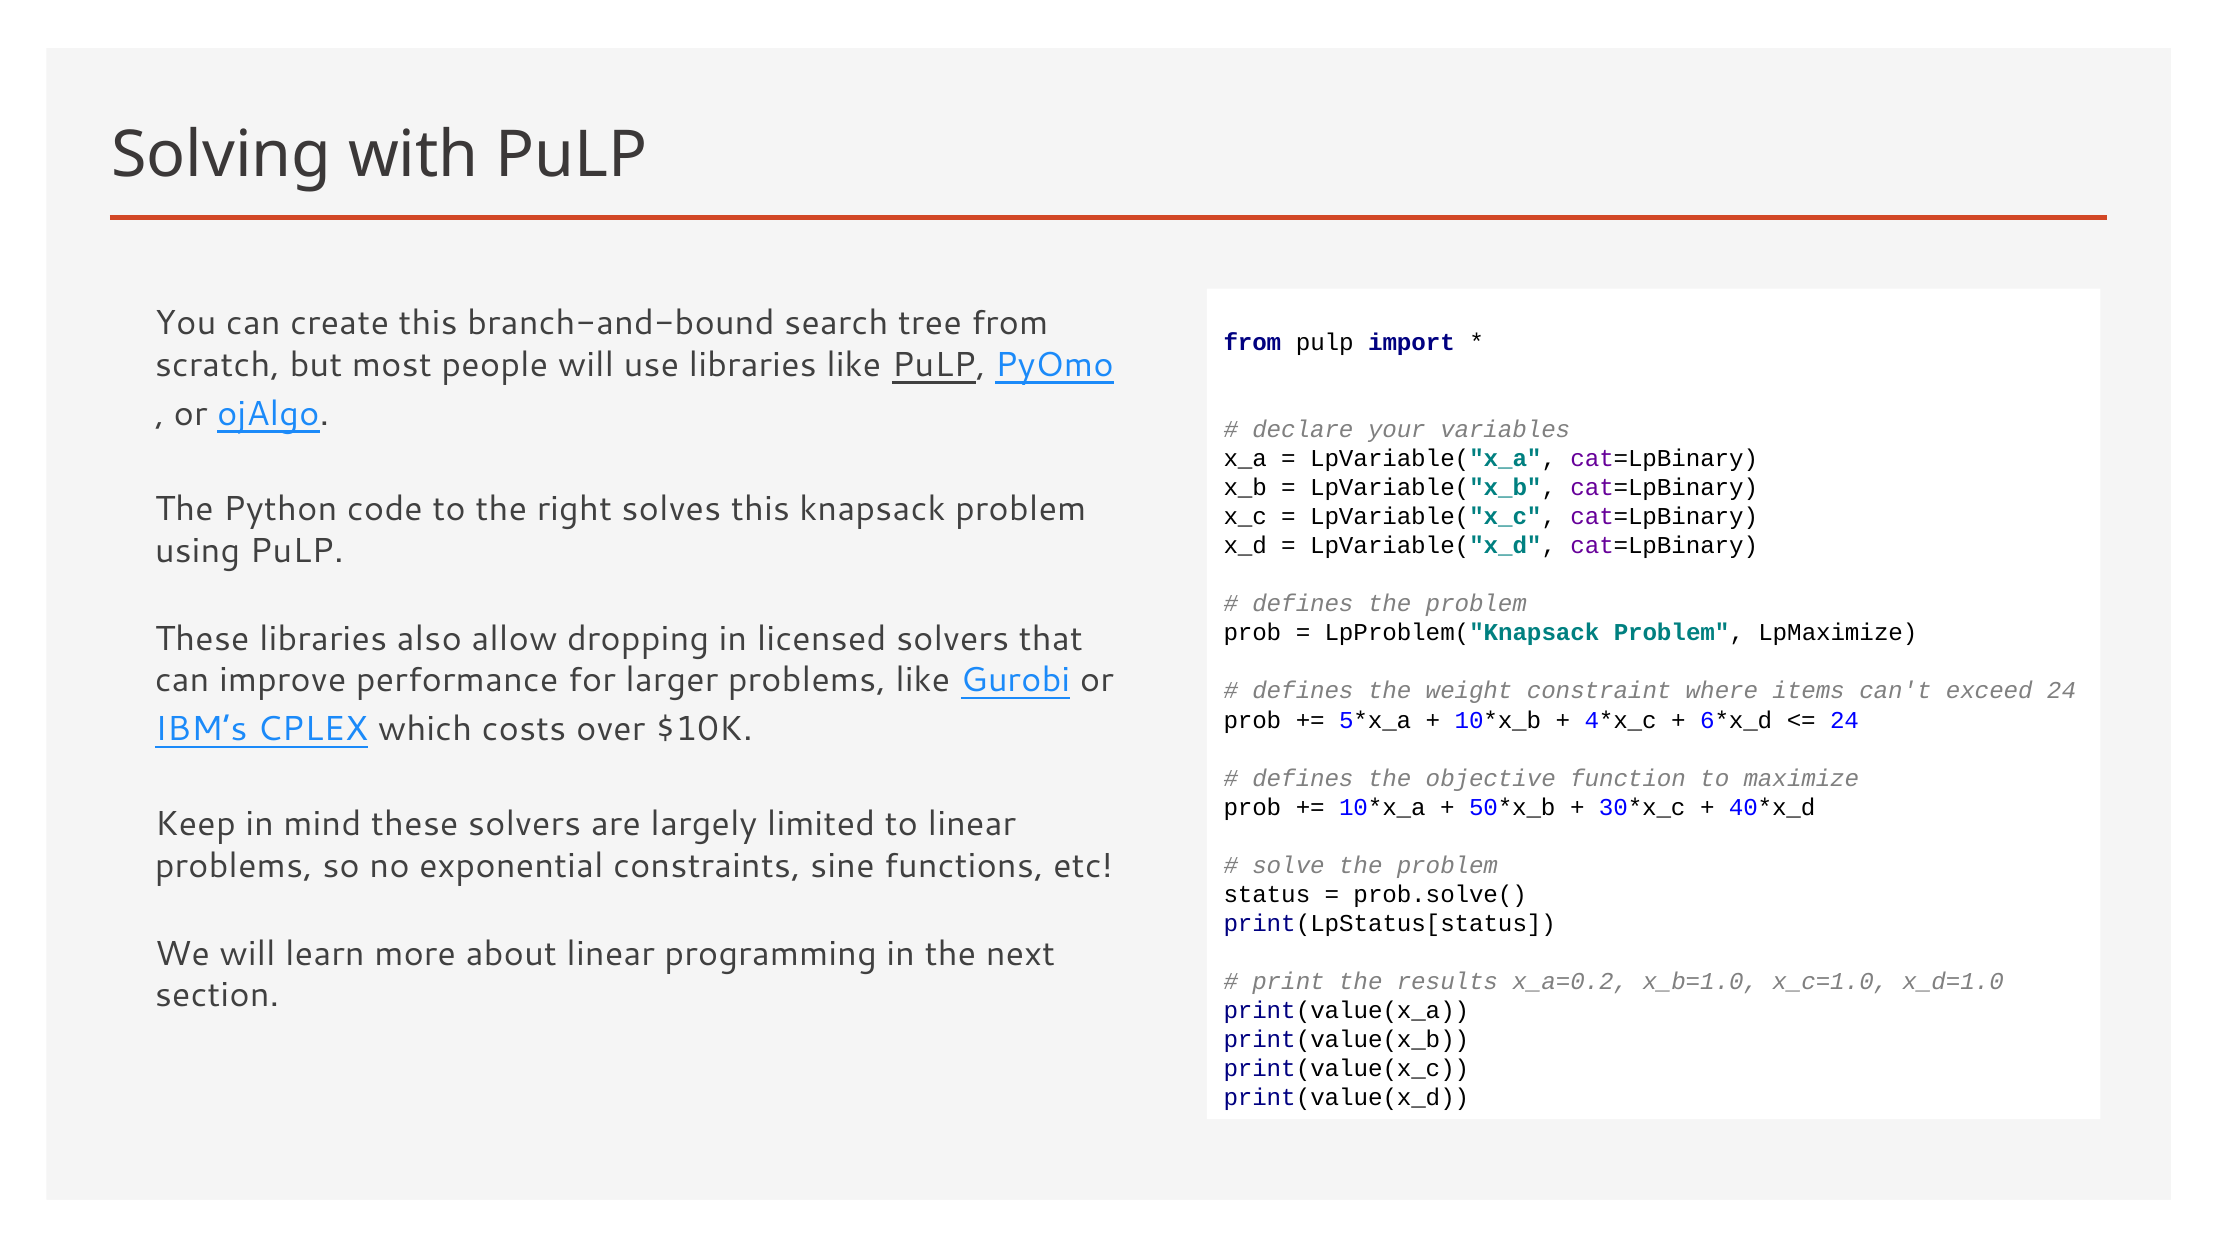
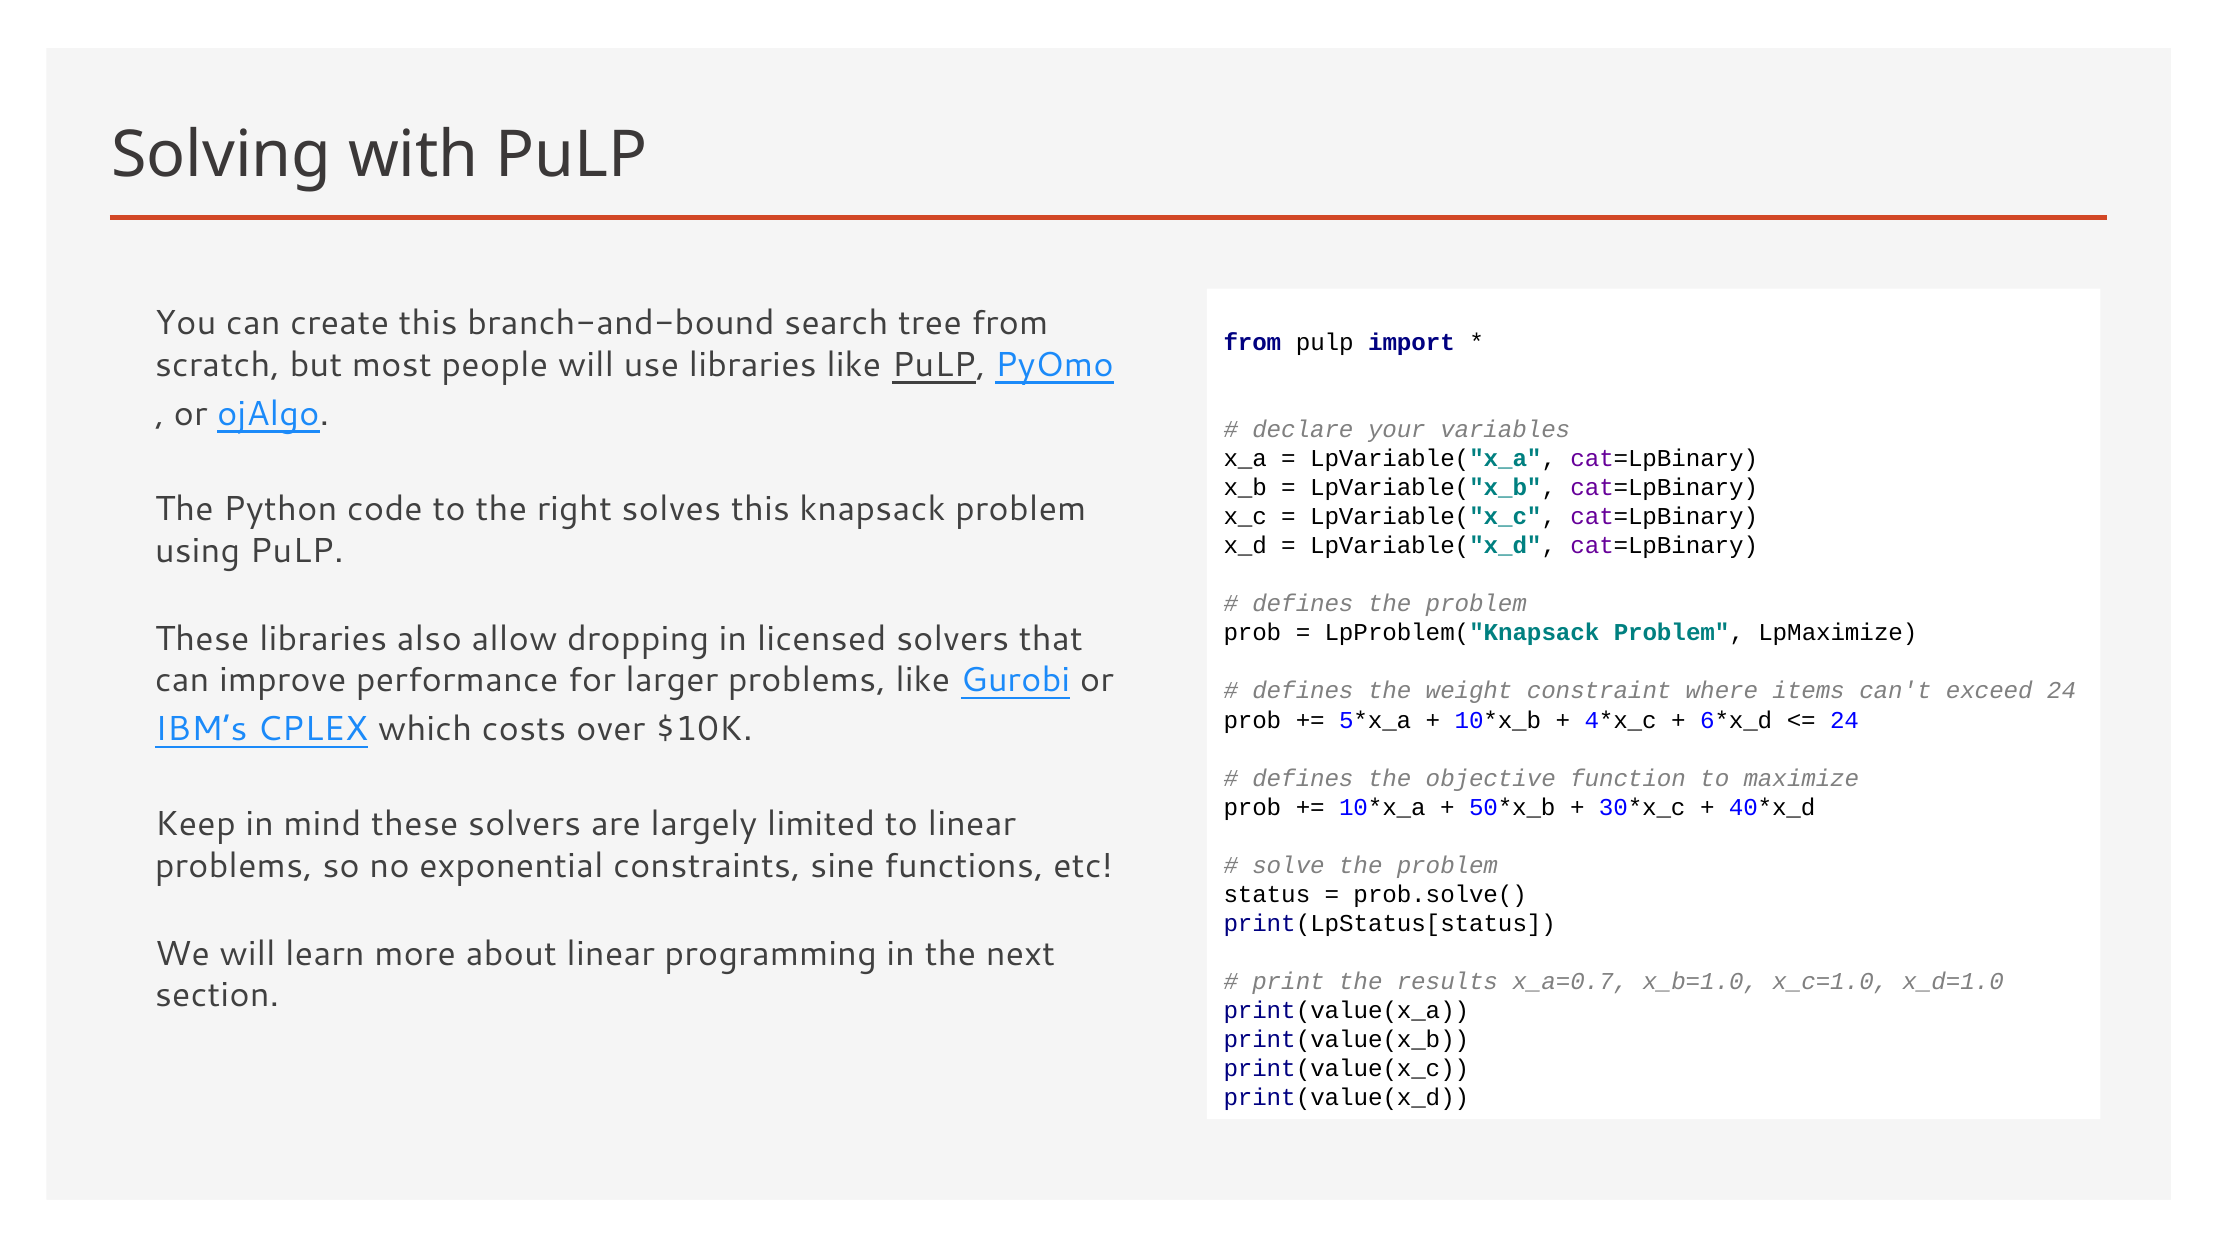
x_a=0.2: x_a=0.2 -> x_a=0.7 (1570, 982)
